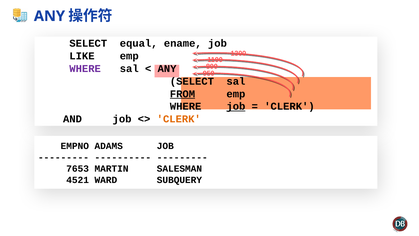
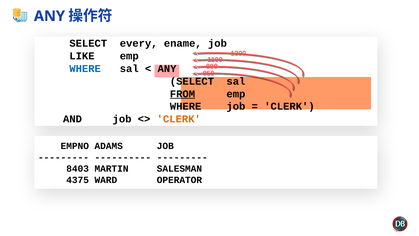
equal: equal -> every (139, 43)
WHERE colour: purple -> blue (85, 69)
job underline: present -> none (236, 106)
7653: 7653 -> 8403 (78, 168)
4521: 4521 -> 4375 (78, 180)
SUBQUERY: SUBQUERY -> OPERATOR (179, 180)
